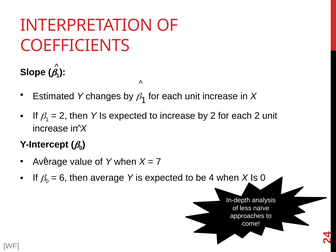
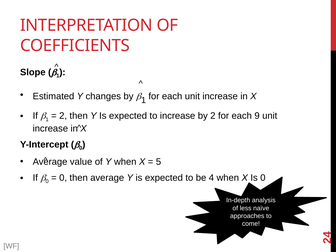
each 2: 2 -> 9 (257, 116)
7: 7 -> 5 (159, 162)
6: 6 -> 0 (63, 178)
